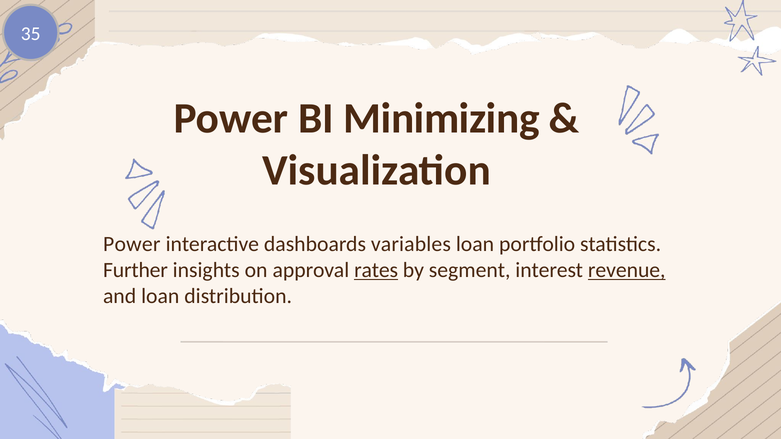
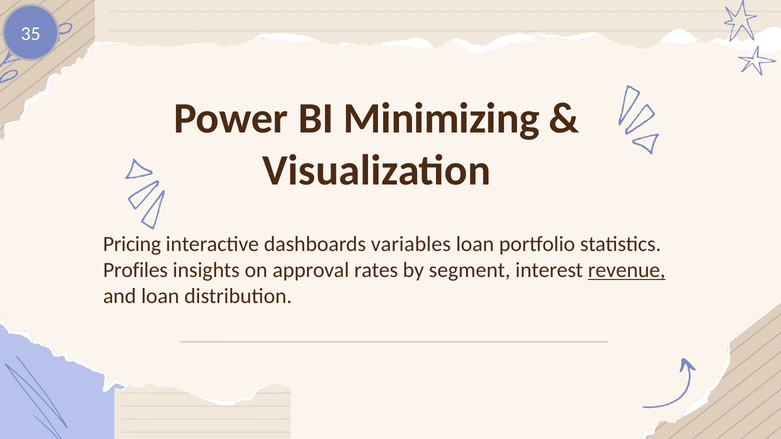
Power: Power -> Pricing (132, 244)
Further: Further -> Profiles (135, 270)
rates underline: present -> none (376, 270)
